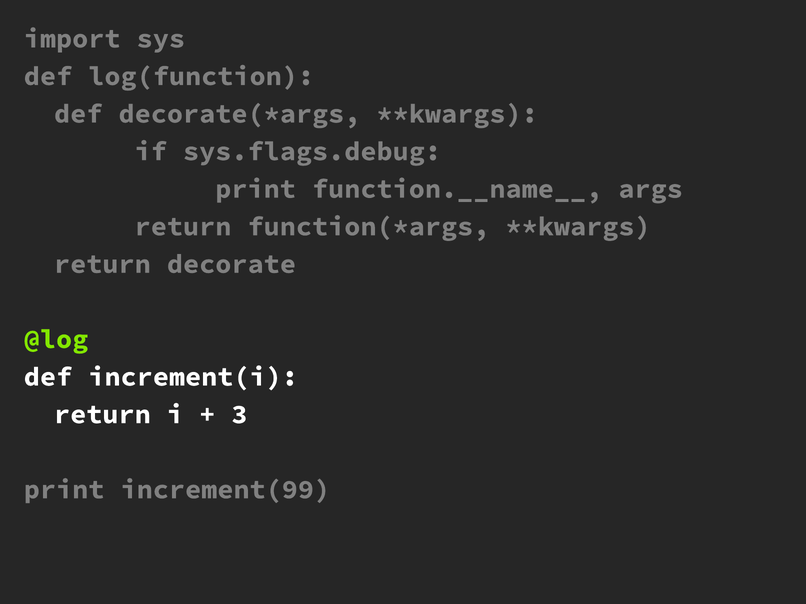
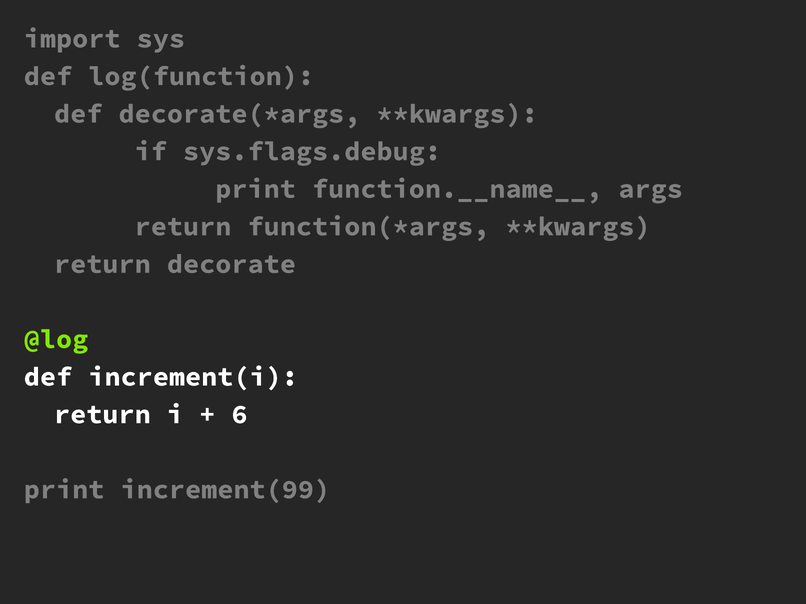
3: 3 -> 6 (239, 415)
